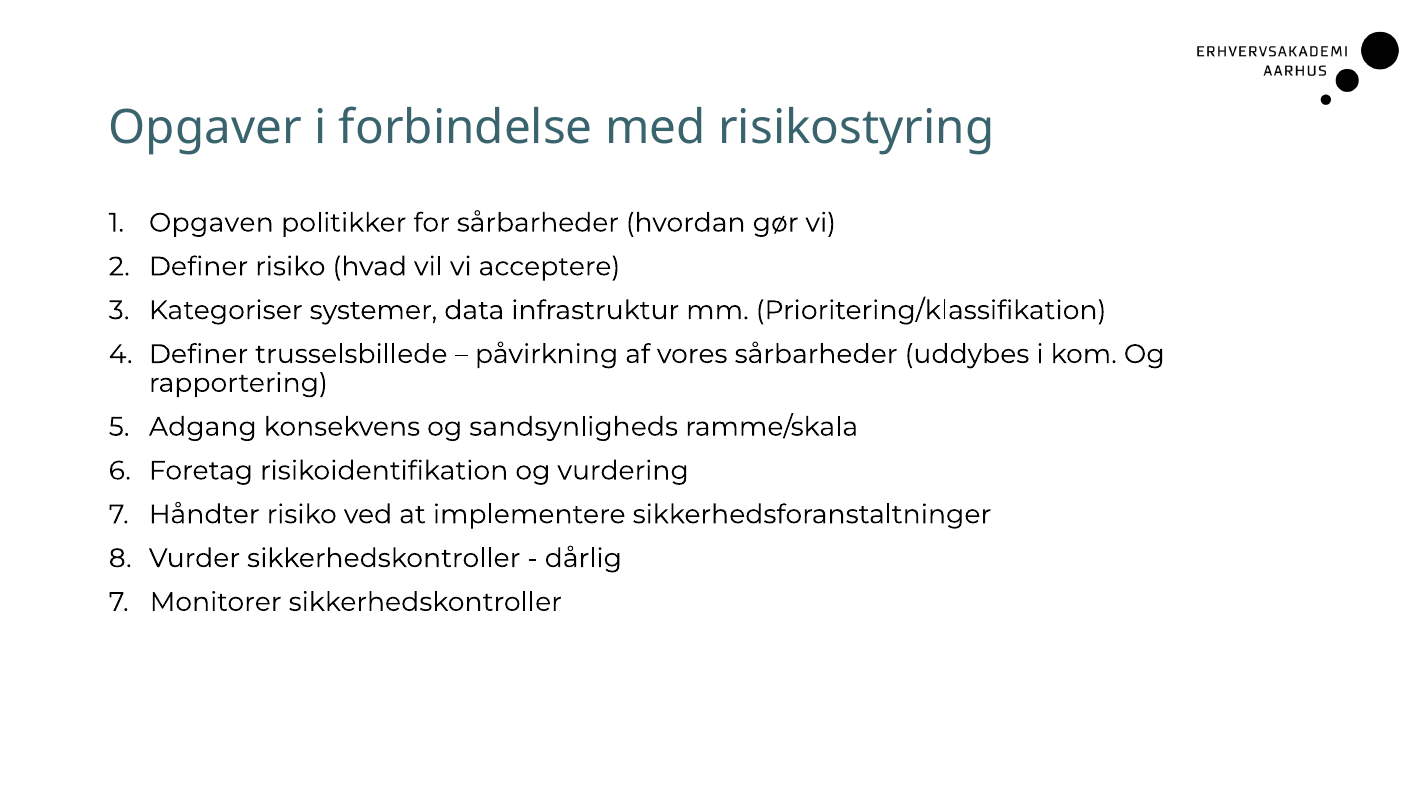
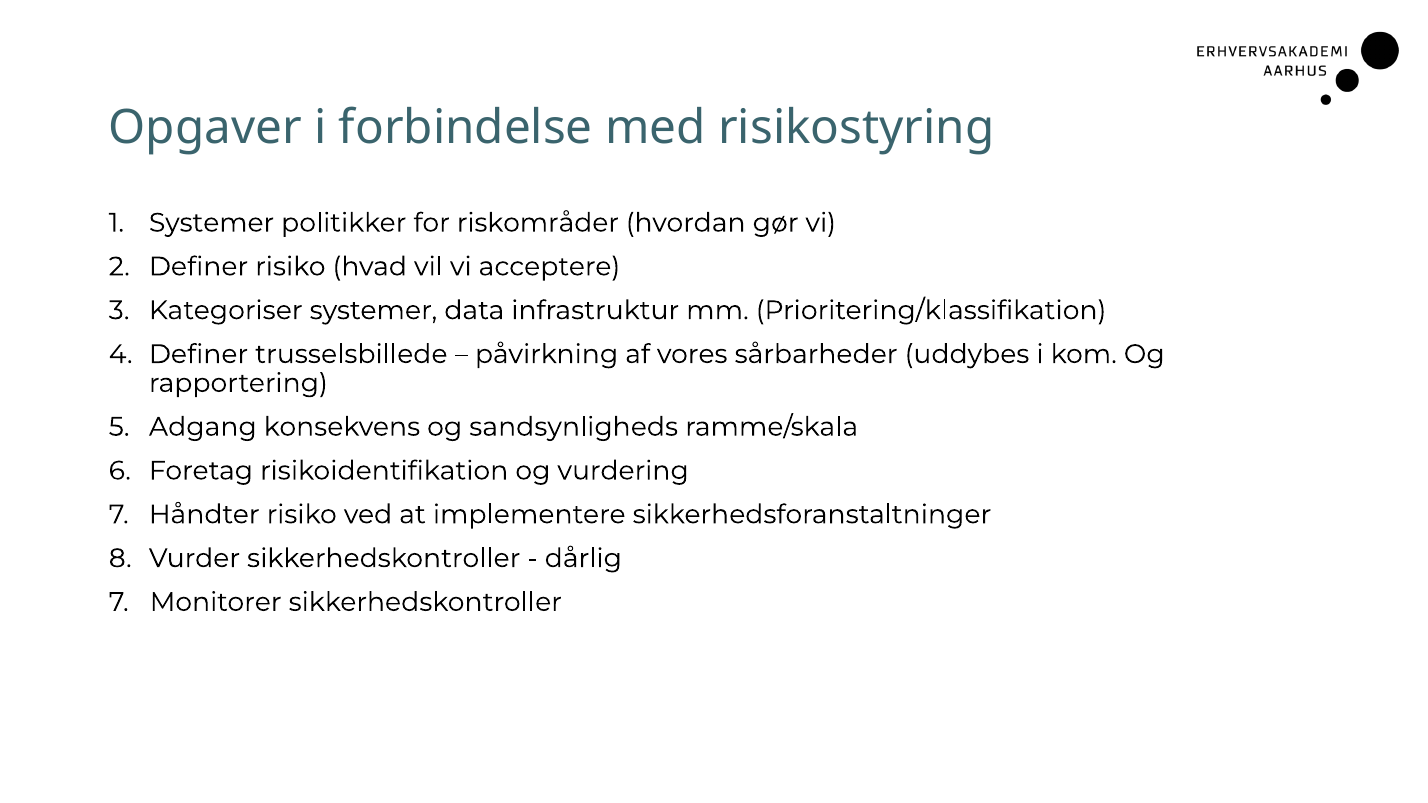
Opgaven: Opgaven -> Systemer (212, 223)
for sårbarheder: sårbarheder -> riskområder (538, 223)
